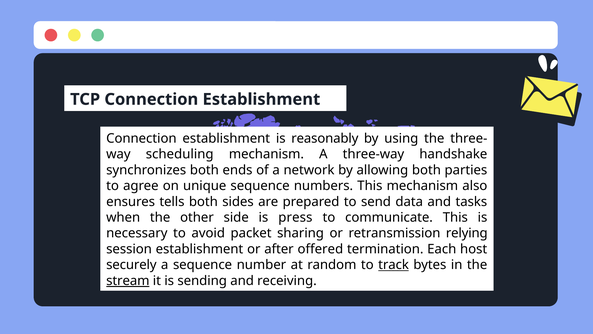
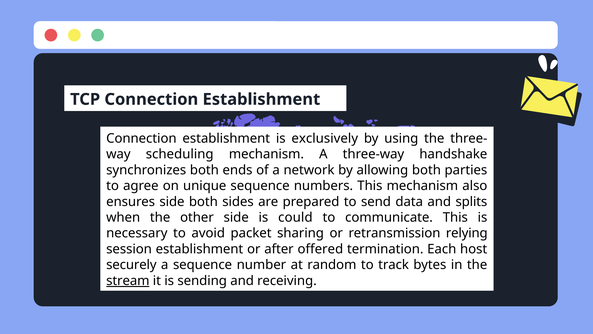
reasonably: reasonably -> exclusively (325, 138)
ensures tells: tells -> side (172, 201)
tasks: tasks -> splits (471, 201)
press: press -> could (295, 217)
track underline: present -> none (394, 265)
